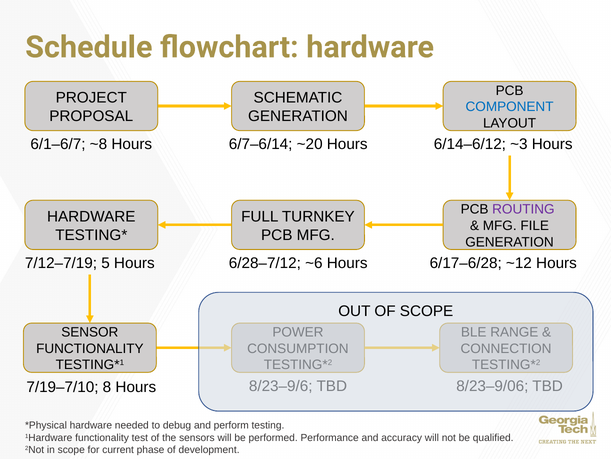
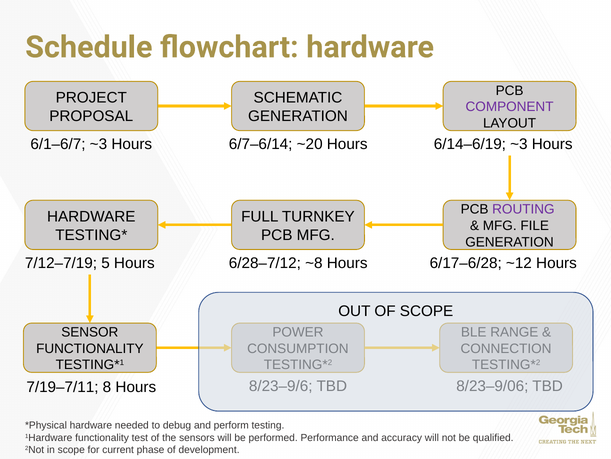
COMPONENT colour: blue -> purple (510, 107)
6/1–6/7 ~8: ~8 -> ~3 (98, 144)
6/14–6/12: 6/14–6/12 -> 6/14–6/19 (470, 144)
~6: ~6 -> ~8 (314, 263)
7/19–7/10: 7/19–7/10 -> 7/19–7/11 (62, 386)
